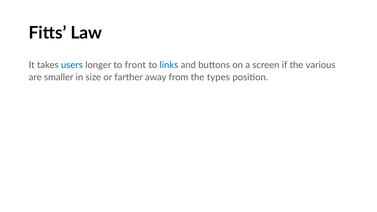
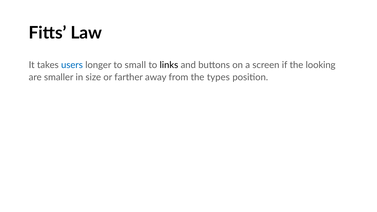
front: front -> small (135, 65)
links colour: blue -> black (169, 65)
various: various -> looking (321, 65)
